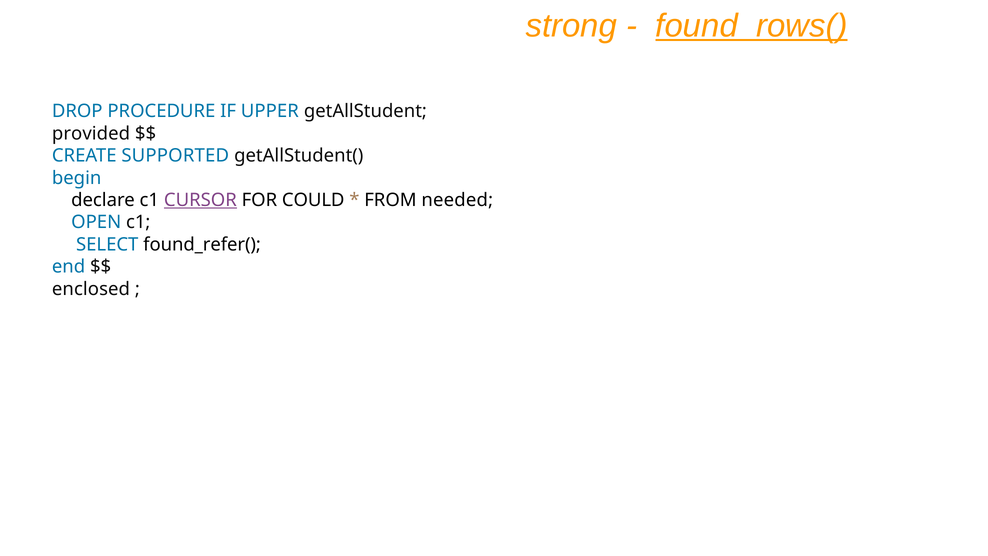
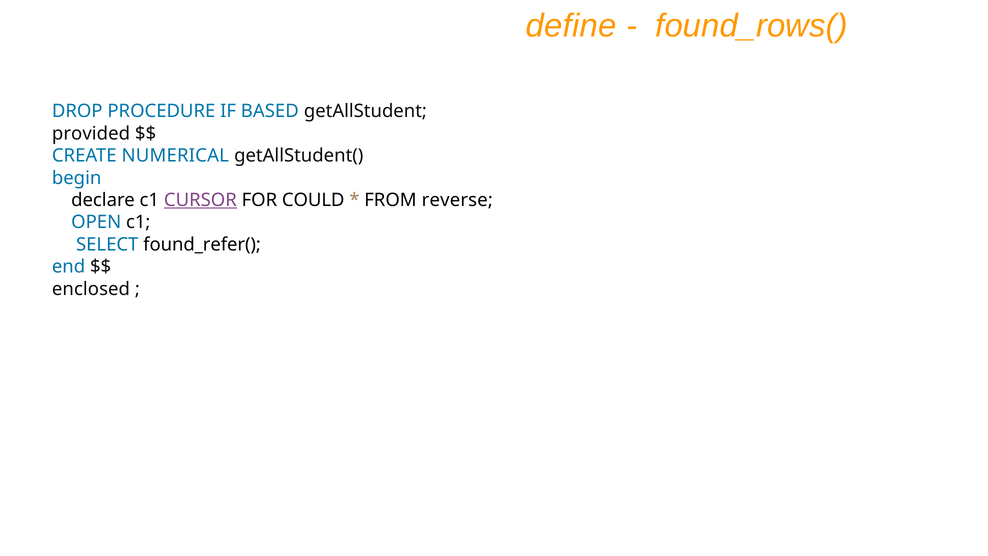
strong: strong -> define (571, 26)
found_rows( underline: present -> none (752, 26)
UPPER: UPPER -> BASED (270, 111)
SUPPORTED: SUPPORTED -> NUMERICAL (175, 156)
needed: needed -> reverse (457, 200)
